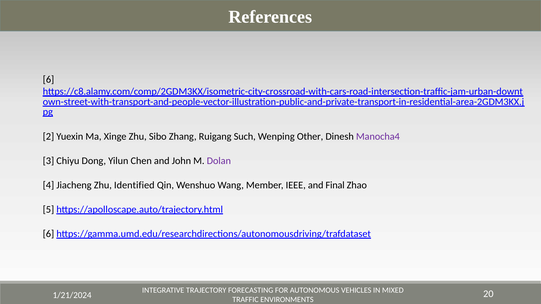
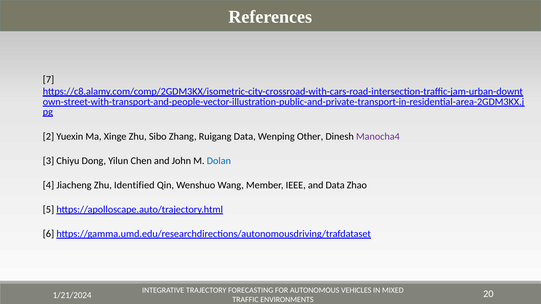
6: 6 -> 7 (48, 80)
Ruigang Such: Such -> Data (245, 137)
Dolan colour: purple -> blue (219, 161)
and Final: Final -> Data (335, 185)
